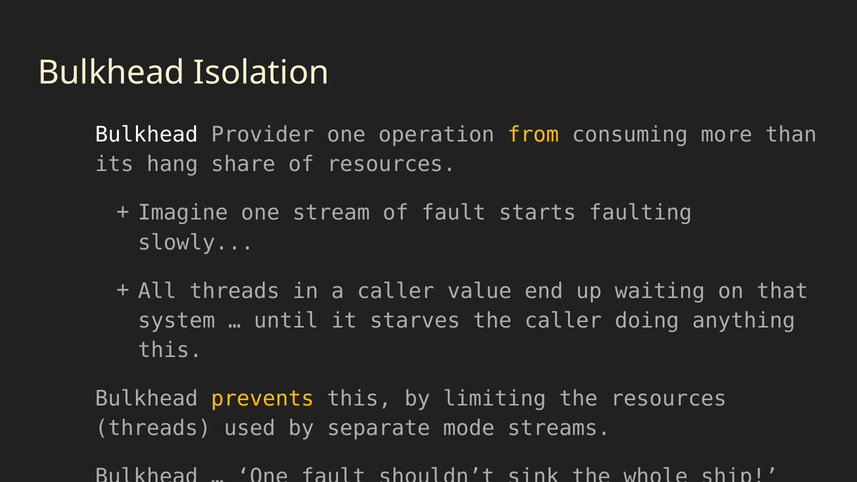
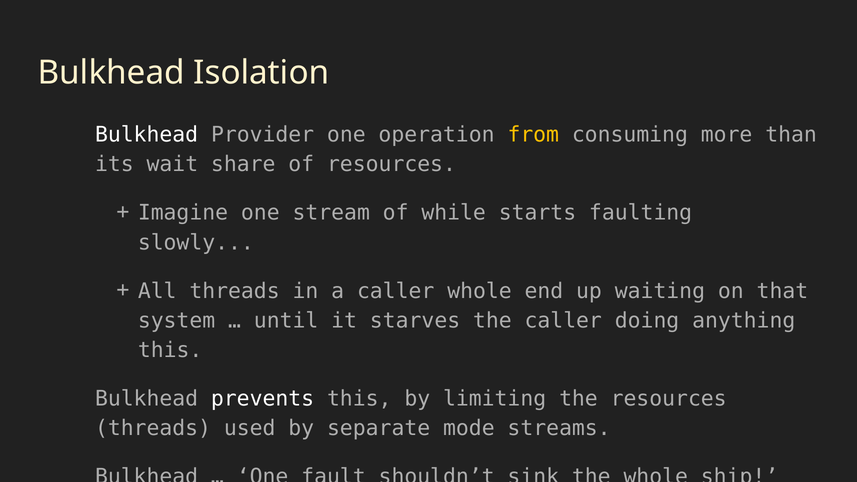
hang: hang -> wait (172, 164)
of fault: fault -> while (454, 213)
caller value: value -> whole (479, 291)
prevents colour: yellow -> white (263, 399)
